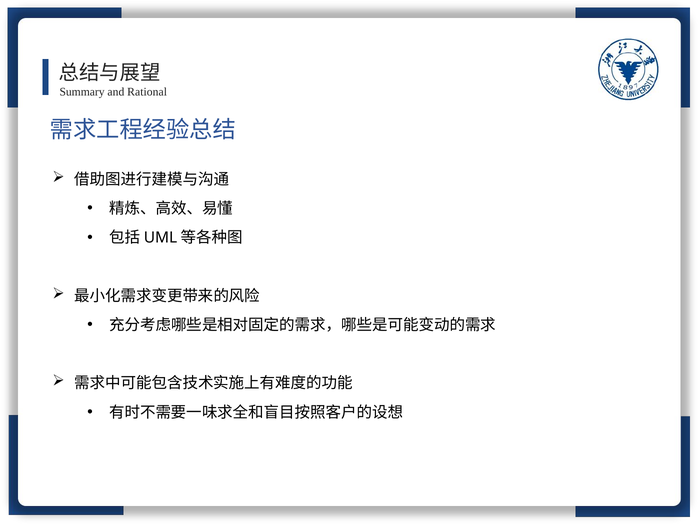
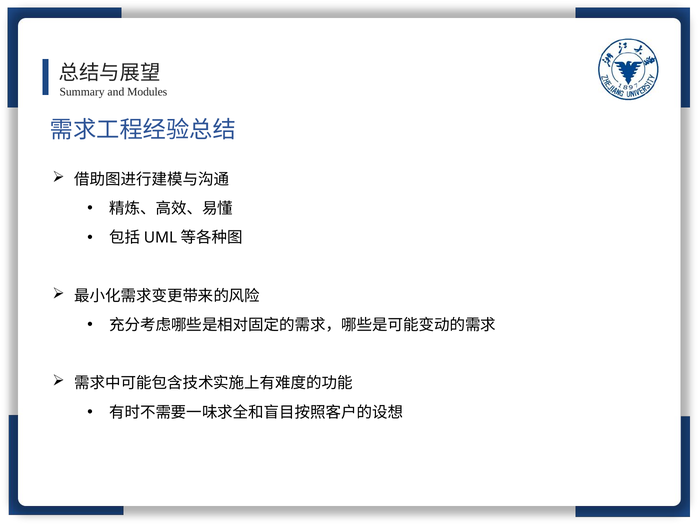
Rational: Rational -> Modules (147, 92)
